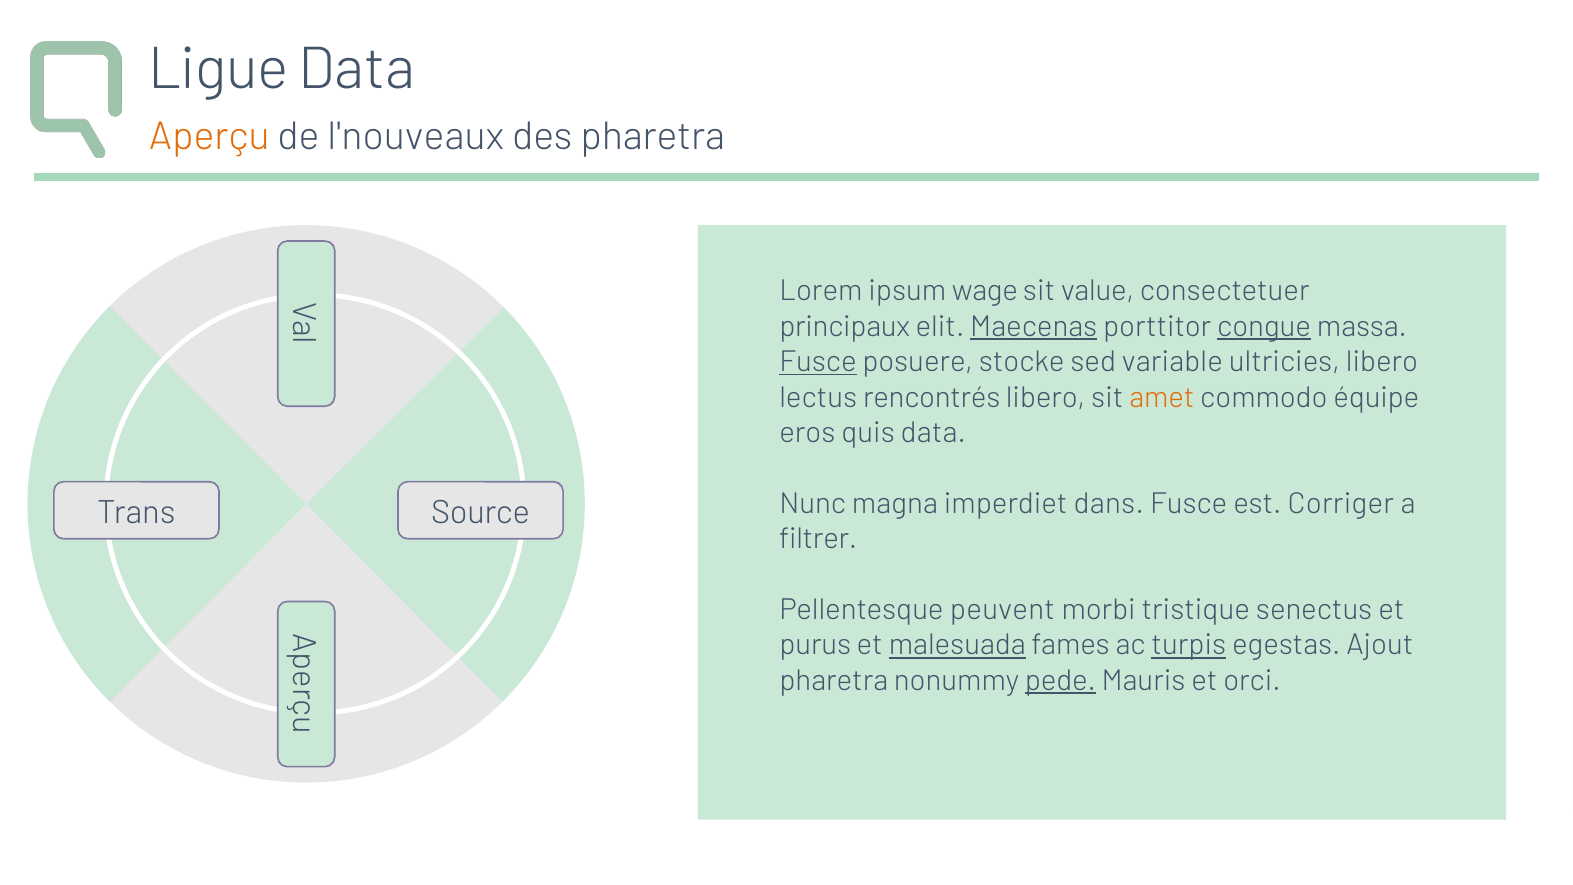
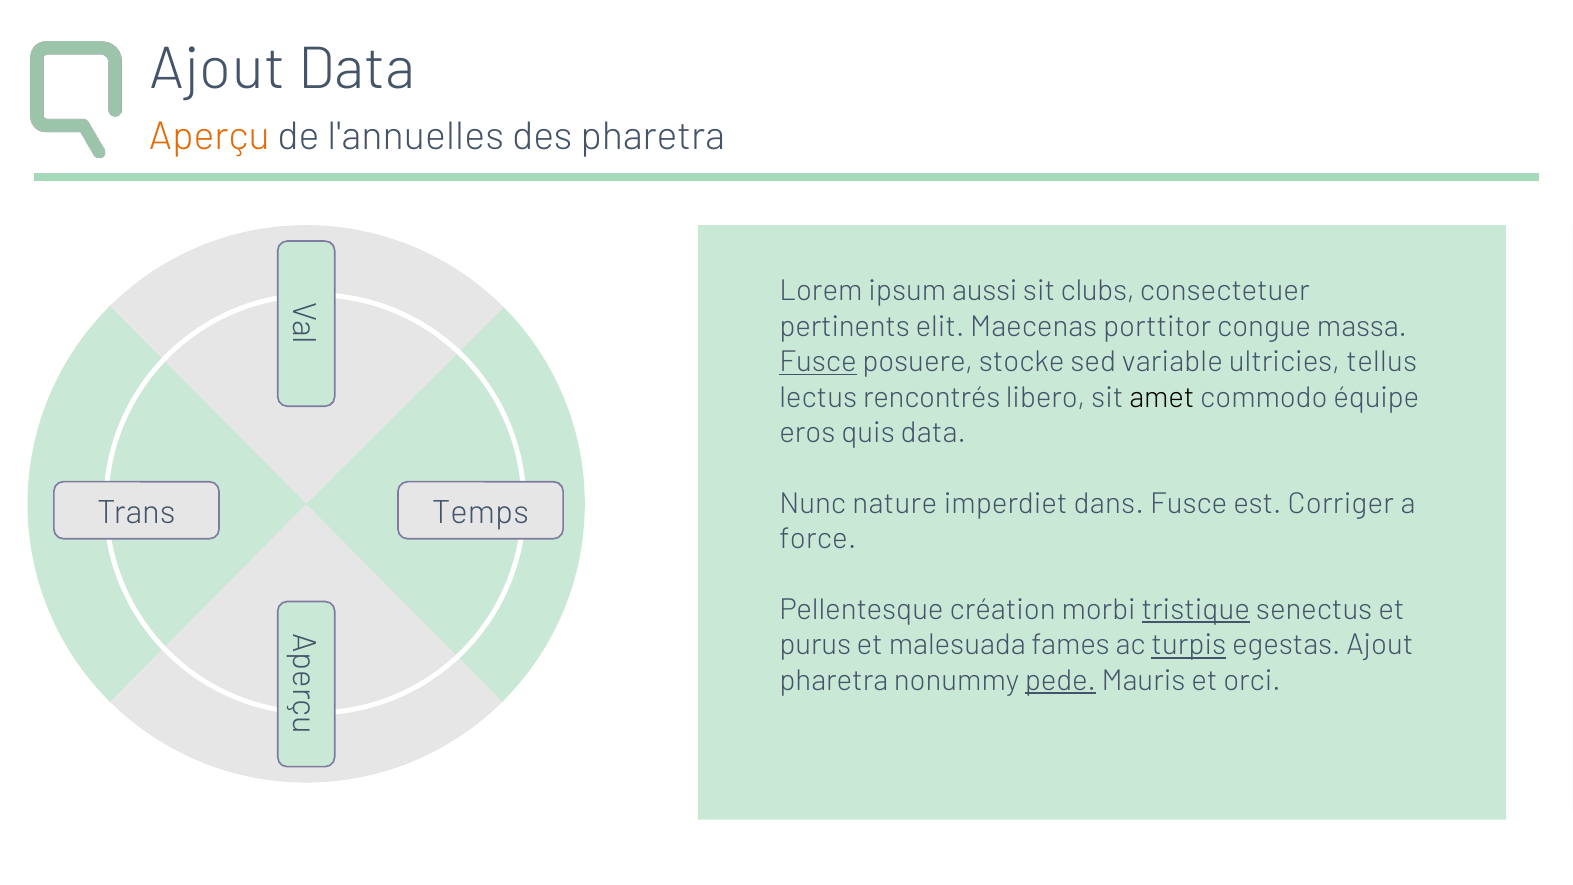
Ligue: Ligue -> Ajout (218, 69)
l'nouveaux: l'nouveaux -> l'annuelles (416, 137)
wage: wage -> aussi (985, 291)
value: value -> clubs (1098, 291)
principaux: principaux -> pertinents (845, 326)
Maecenas underline: present -> none (1034, 326)
congue underline: present -> none (1264, 326)
ultricies libero: libero -> tellus (1382, 362)
amet colour: orange -> black (1162, 397)
magna: magna -> nature (895, 503)
Source: Source -> Temps (480, 512)
filtrer: filtrer -> force (818, 539)
peuvent: peuvent -> création (1003, 610)
tristique underline: none -> present (1196, 610)
malesuada underline: present -> none (957, 645)
